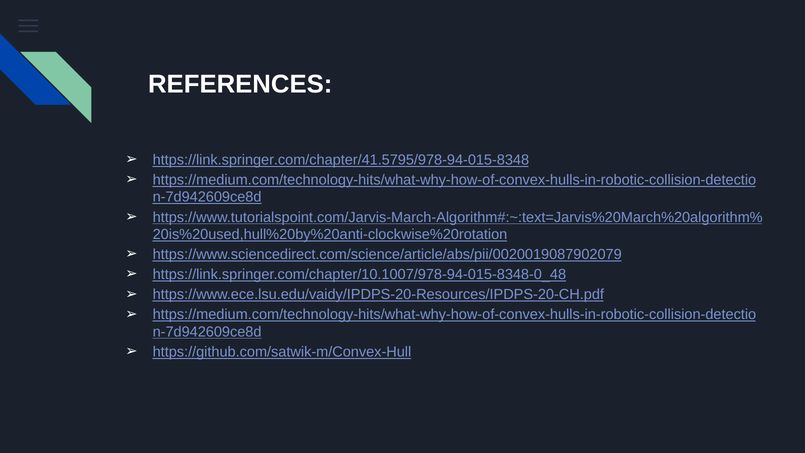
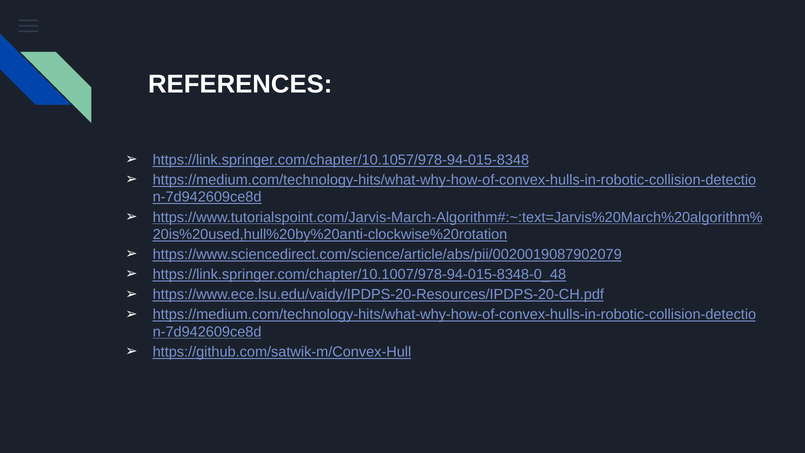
https://link.springer.com/chapter/41.5795/978-94-015-8348: https://link.springer.com/chapter/41.5795/978-94-015-8348 -> https://link.springer.com/chapter/10.1057/978-94-015-8348 (341, 160)
